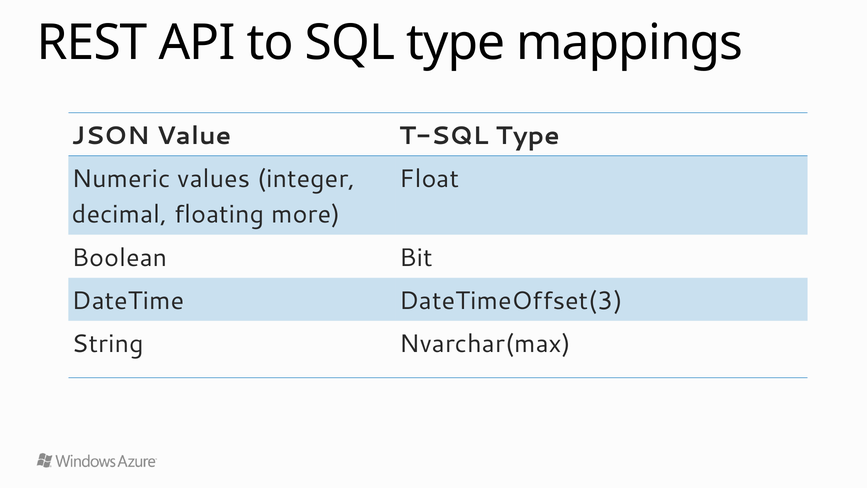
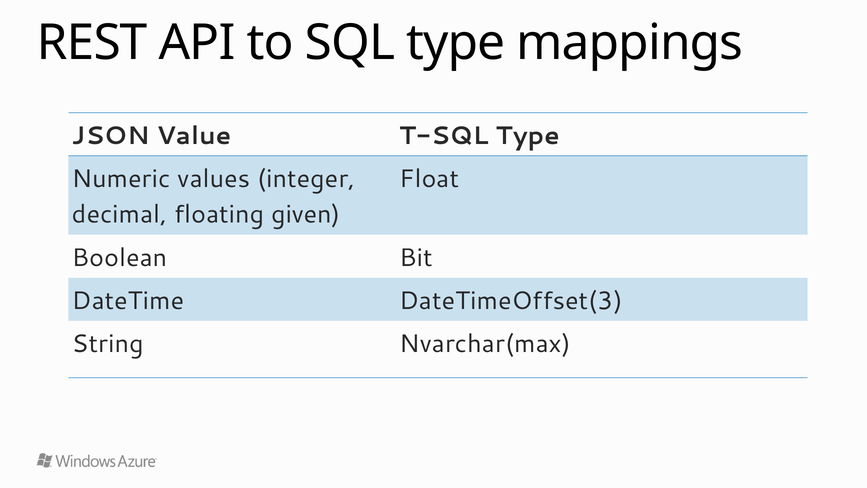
more: more -> given (306, 215)
